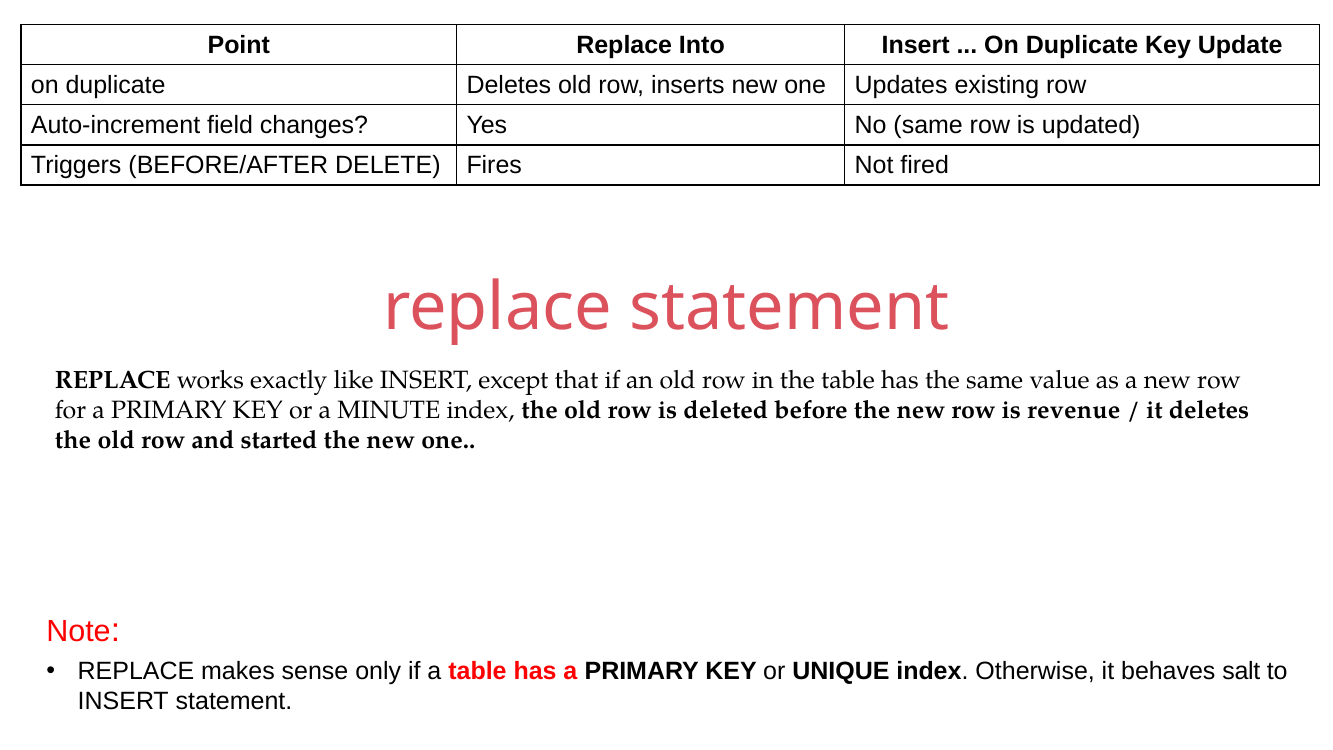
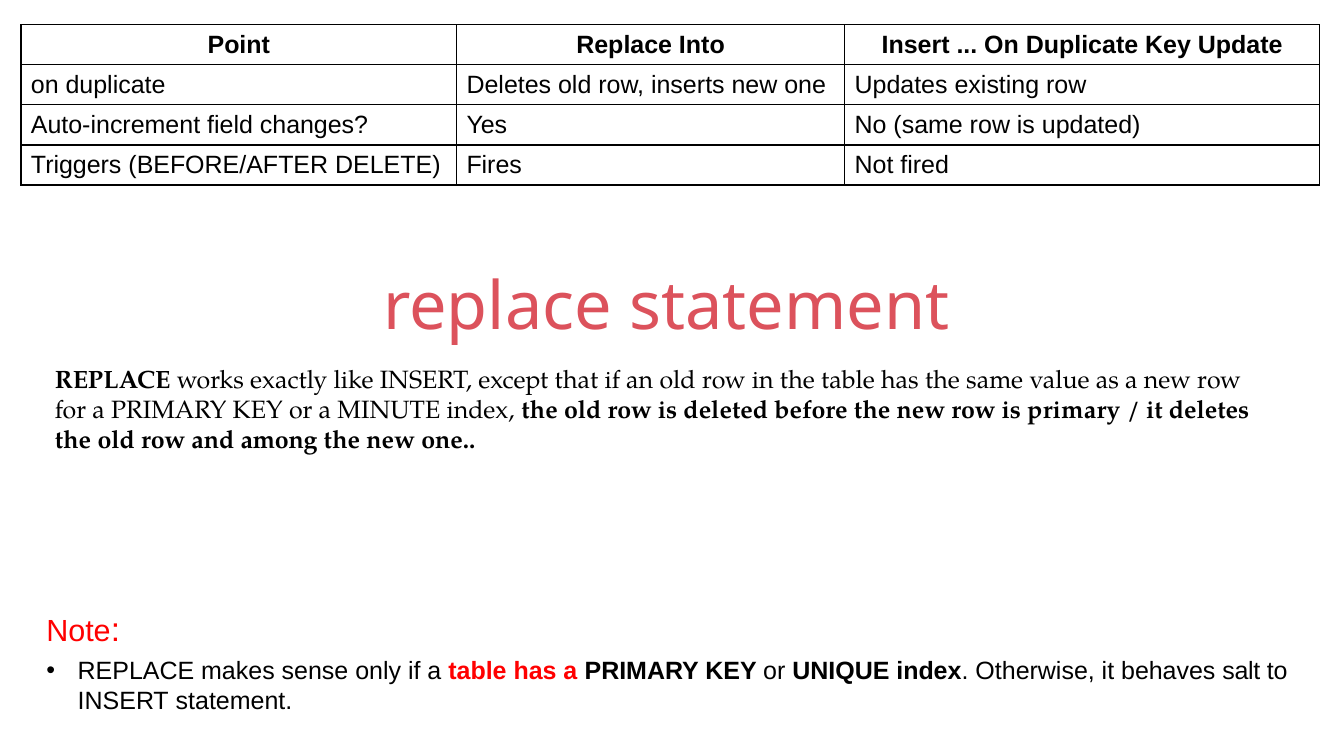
is revenue: revenue -> primary (1074, 410)
started: started -> among (279, 440)
